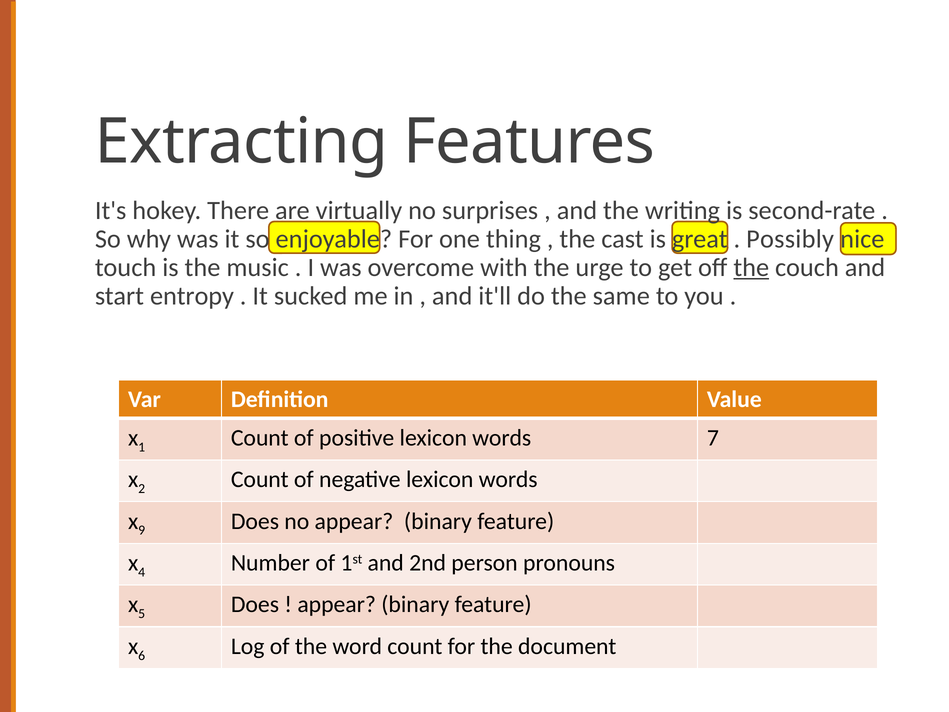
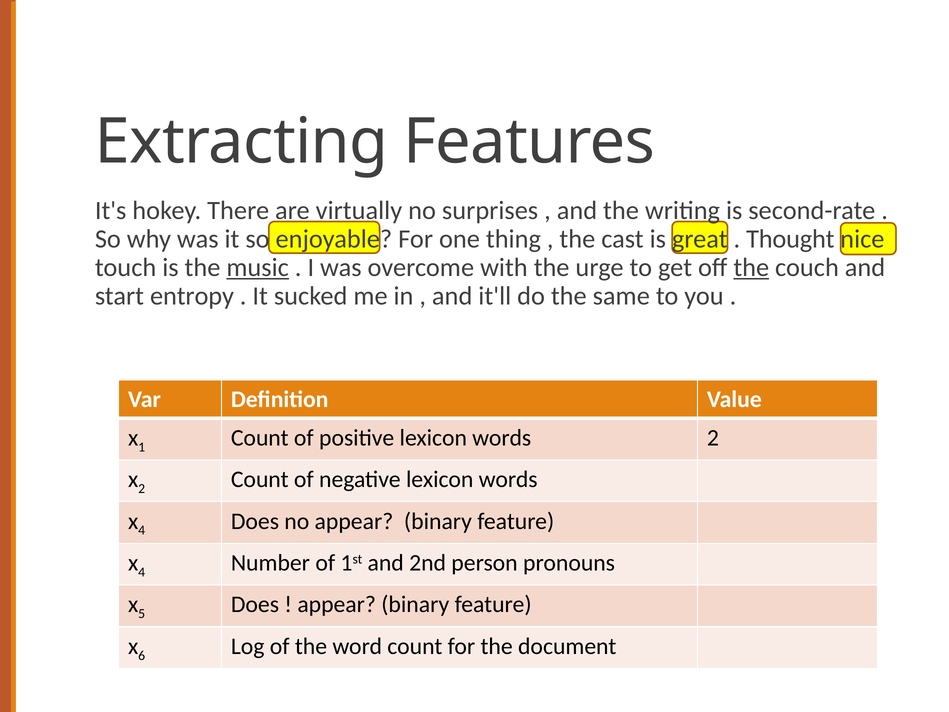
Possibly: Possibly -> Thought (790, 239)
music underline: none -> present (258, 267)
words 7: 7 -> 2 (713, 438)
9: 9 -> 4 (142, 530)
